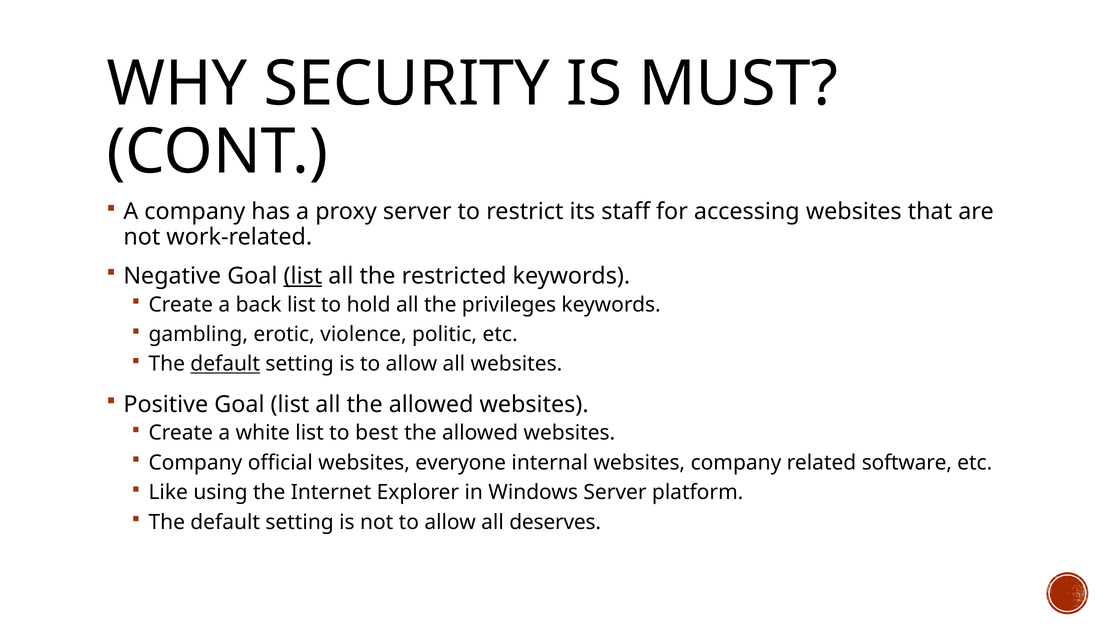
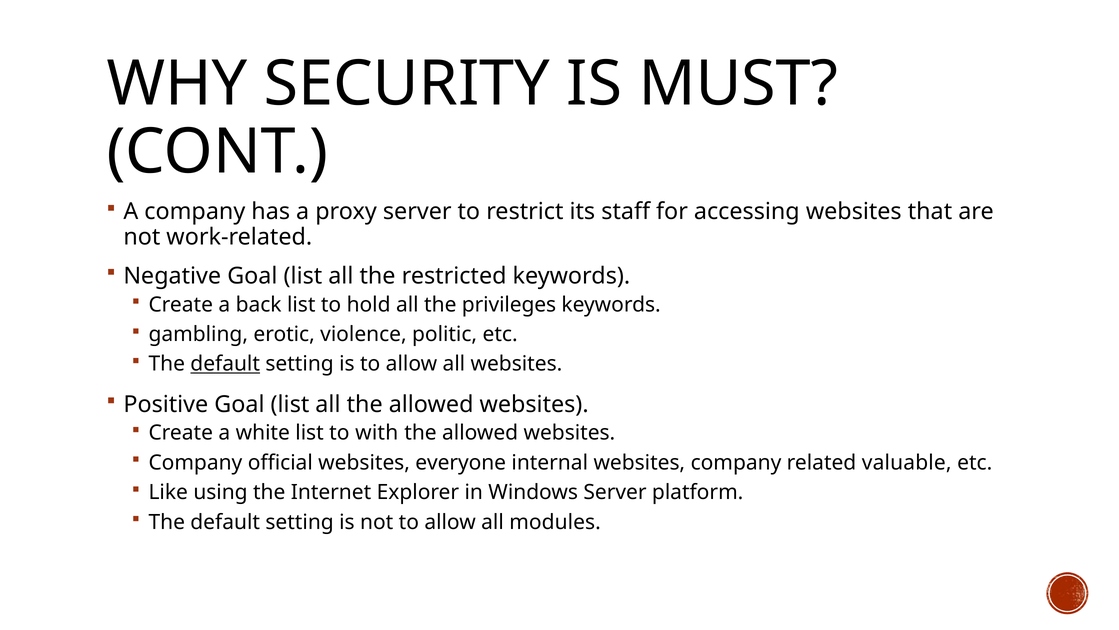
list underline: present -> none (303, 276)
best: best -> with (377, 433)
software: software -> valuable (907, 462)
deserves: deserves -> modules (555, 522)
